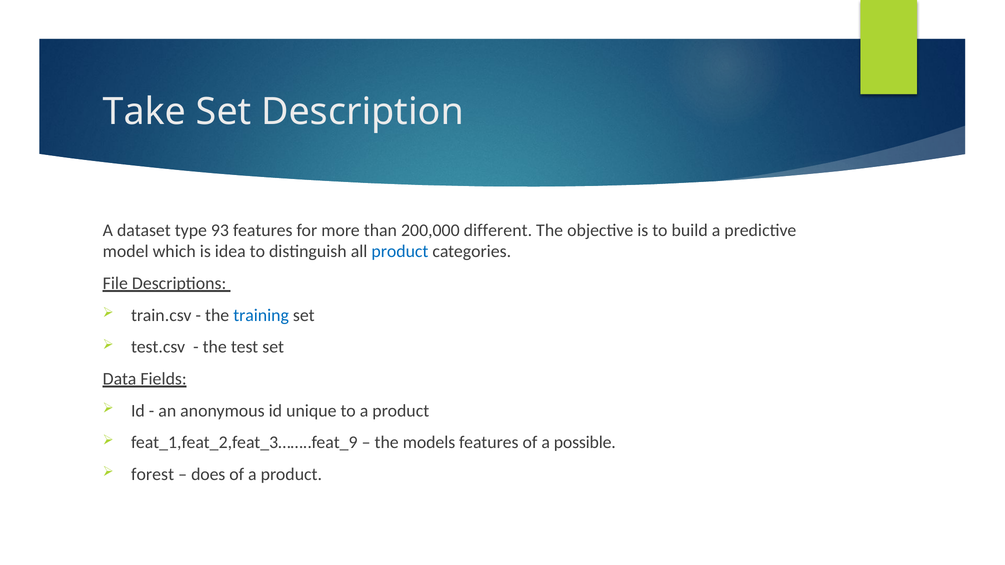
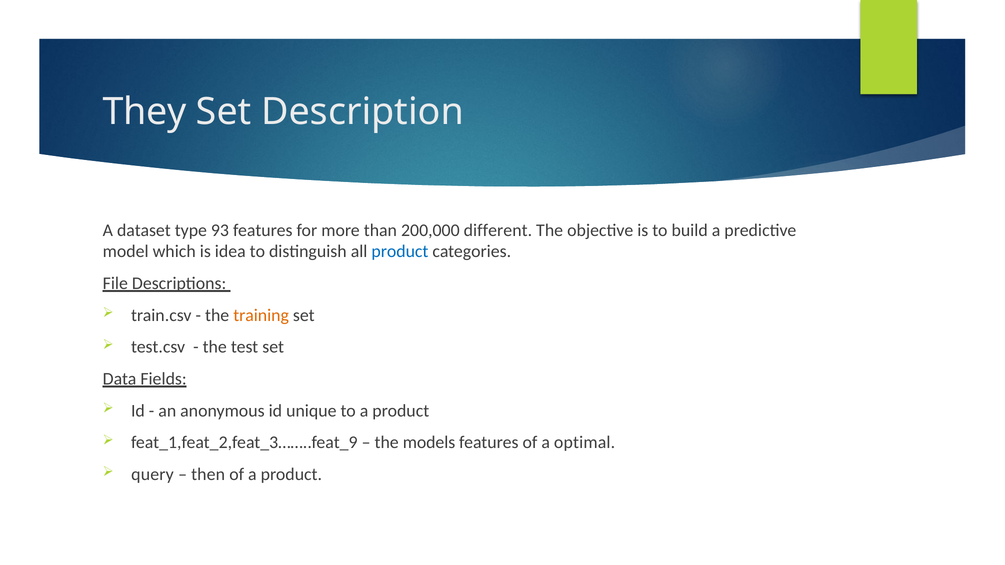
Take: Take -> They (145, 112)
training colour: blue -> orange (261, 315)
possible: possible -> optimal (585, 443)
forest: forest -> query (152, 475)
does: does -> then (208, 475)
